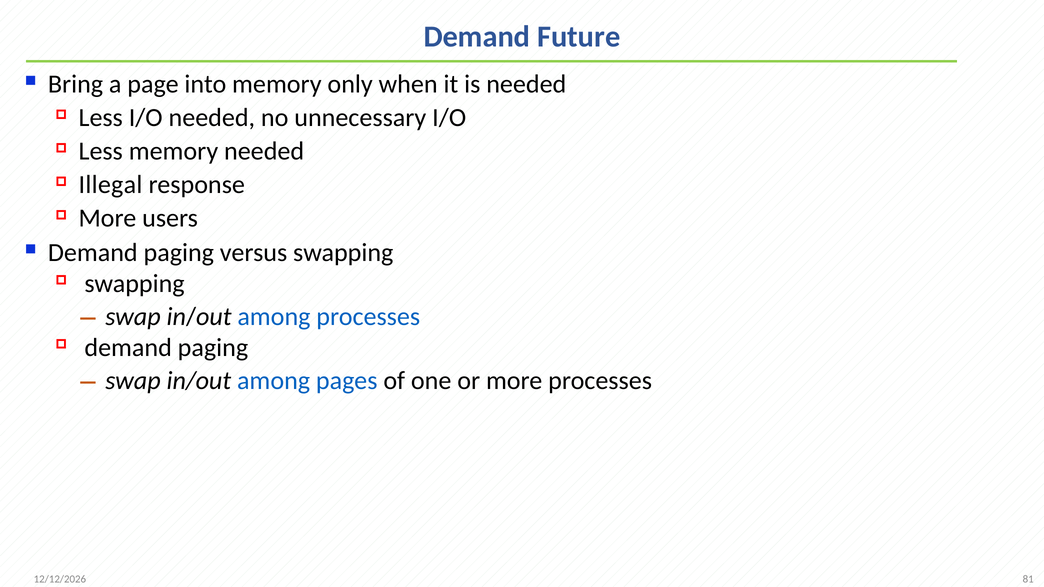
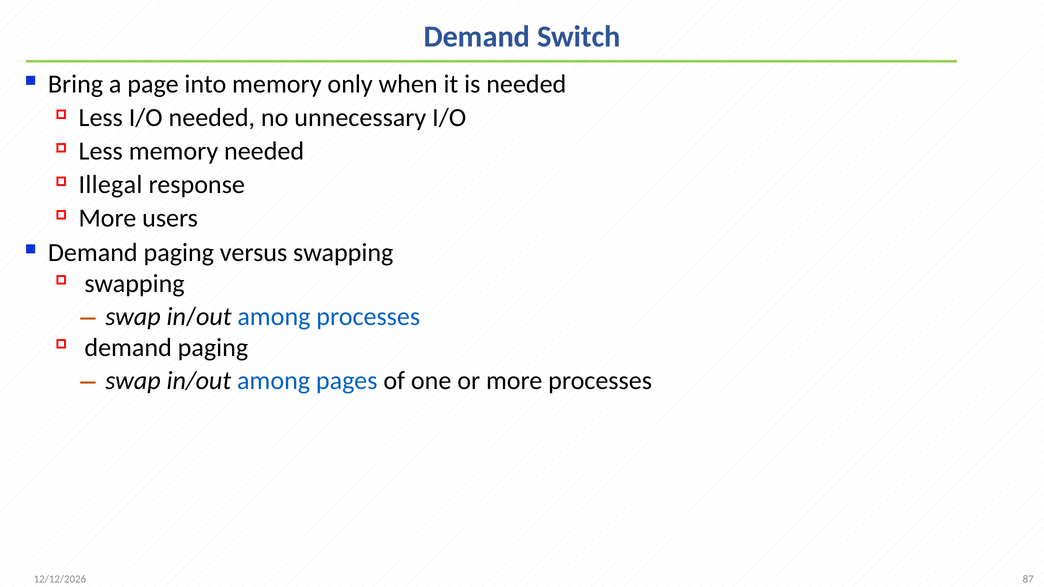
Future: Future -> Switch (579, 37)
81: 81 -> 87 (1028, 580)
